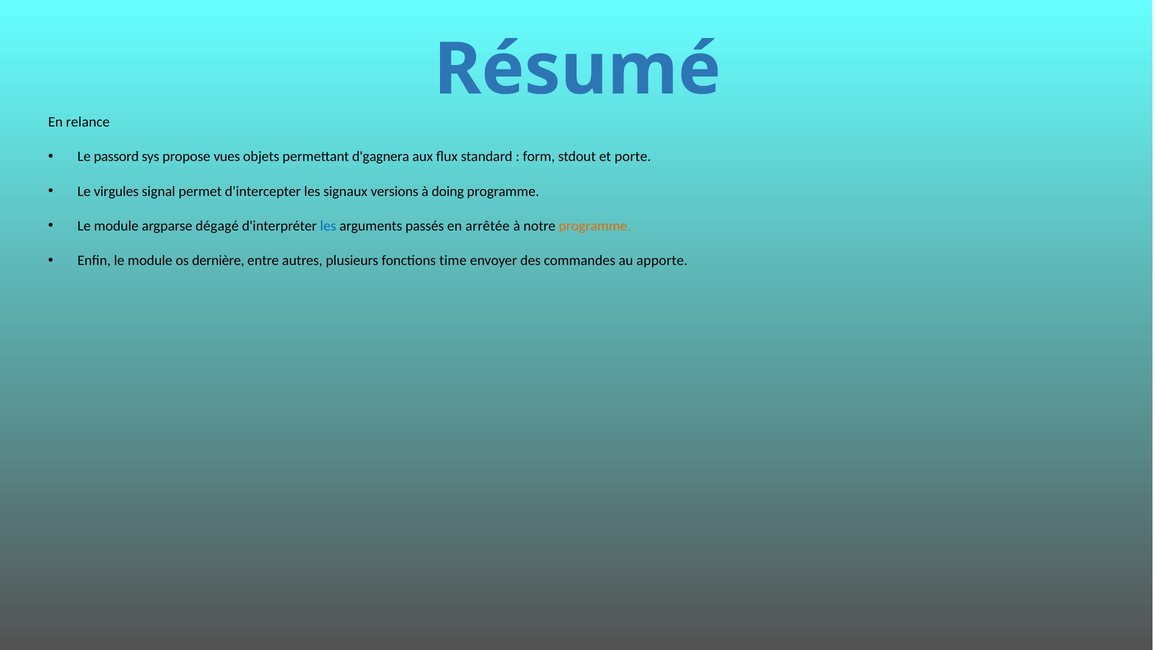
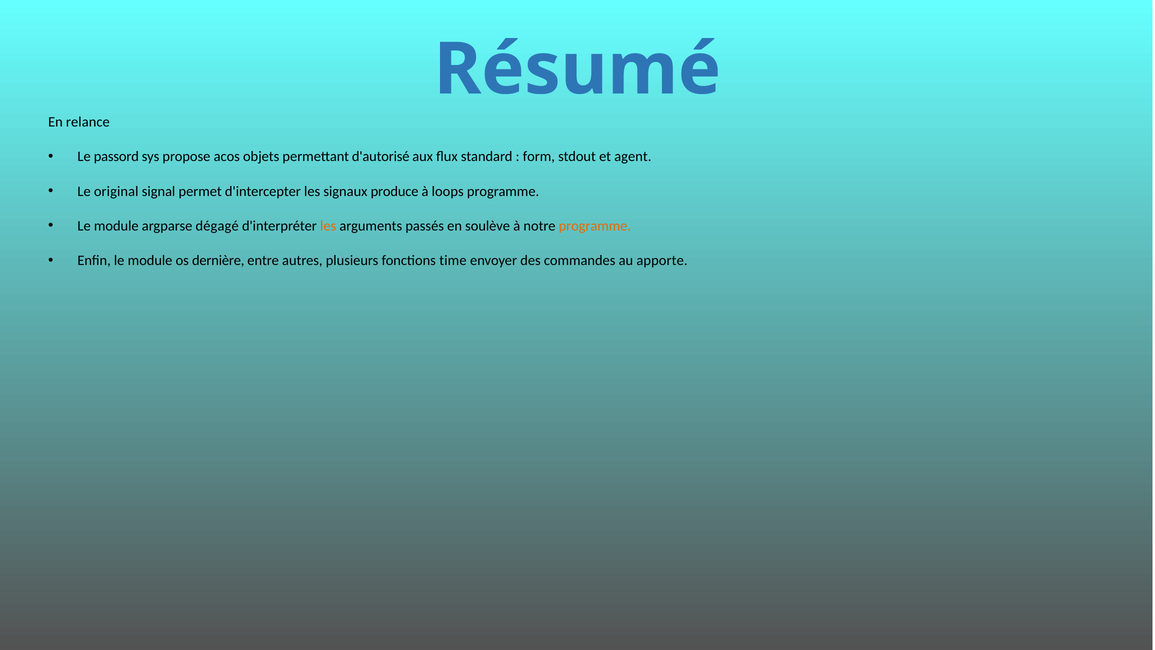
vues: vues -> acos (227, 157)
d'gagnera: d'gagnera -> d'autorisé (381, 157)
porte: porte -> agent (633, 157)
virgules: virgules -> original (116, 191)
versions: versions -> produce (395, 191)
doing: doing -> loops (448, 191)
les colour: blue -> orange (328, 226)
arrêtée: arrêtée -> soulève (488, 226)
